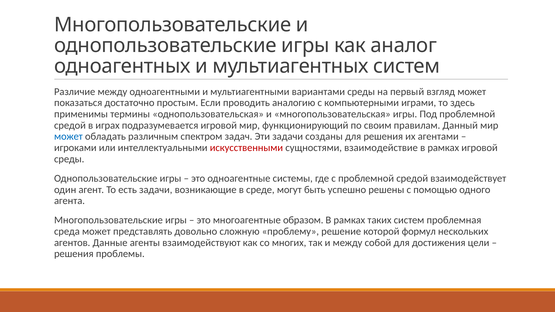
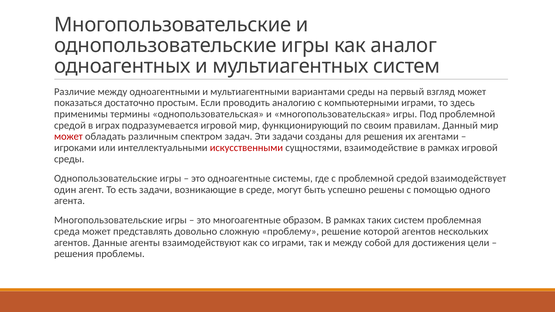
может colour: blue -> red (68, 137)
которой формул: формул -> агентов (419, 232)
со многих: многих -> играми (289, 243)
